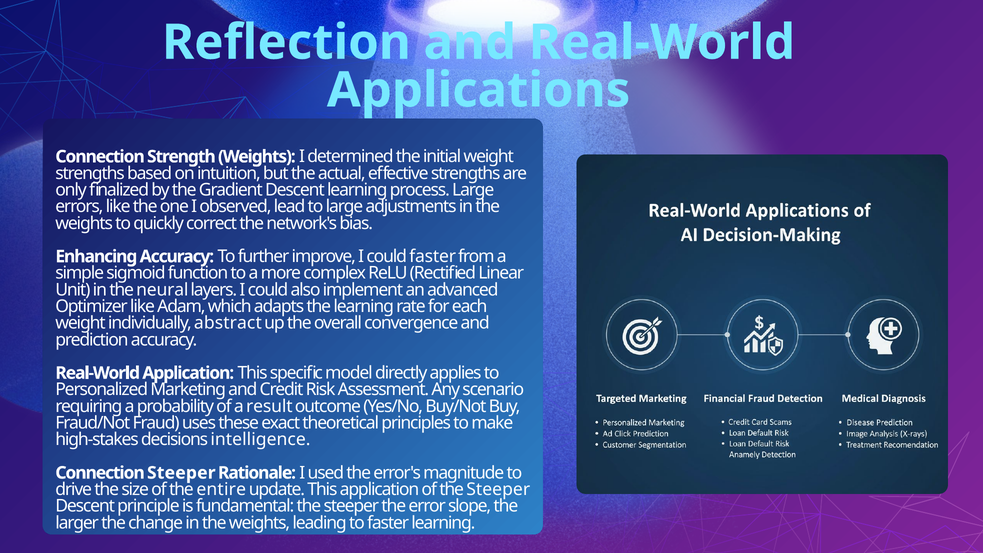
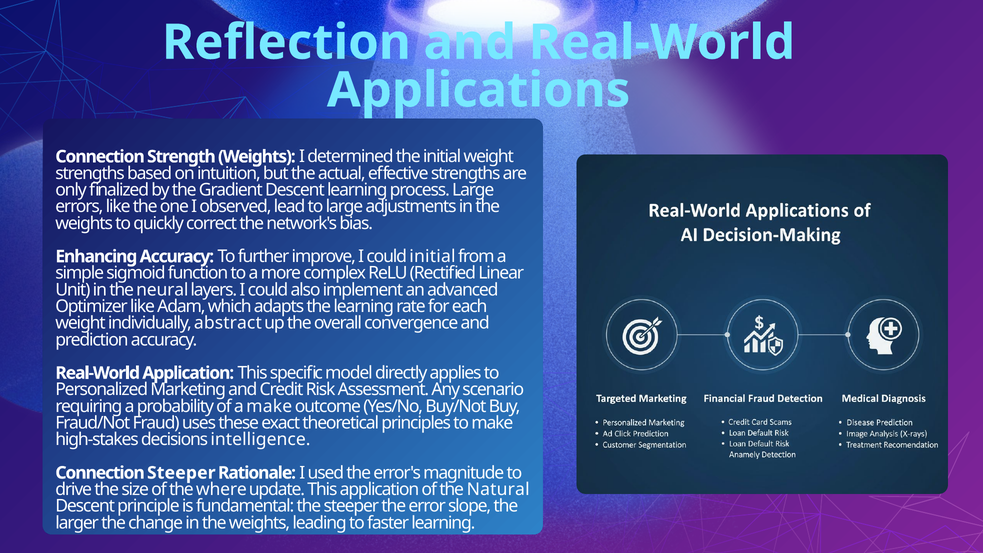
could faster: faster -> initial (432, 256)
a result: result -> make (269, 406)
entire: entire -> where (221, 489)
of the Steeper: Steeper -> Natural (498, 489)
